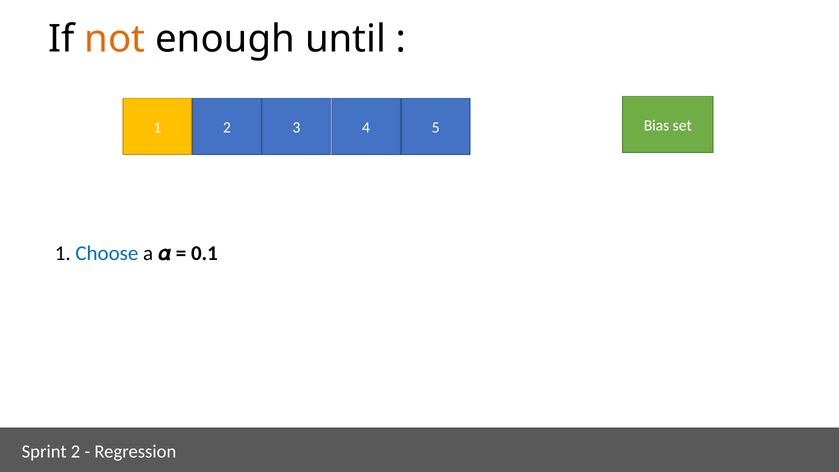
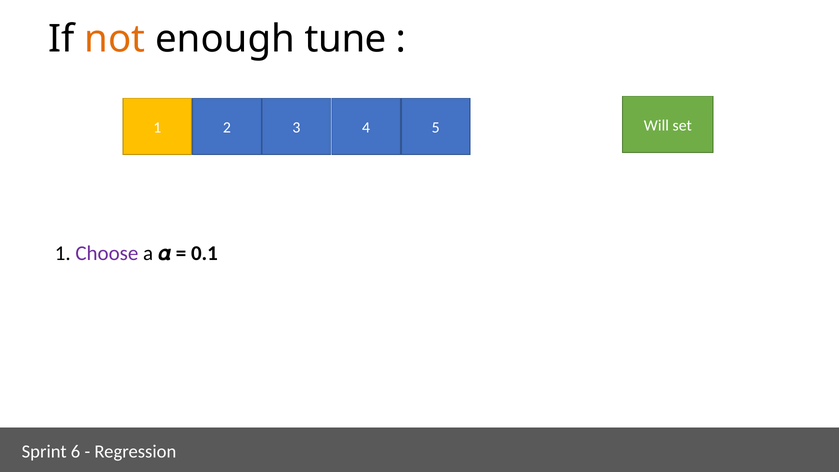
until: until -> tune (346, 39)
Bias: Bias -> Will (656, 126)
Choose colour: blue -> purple (107, 253)
Sprint 2: 2 -> 6 (76, 452)
